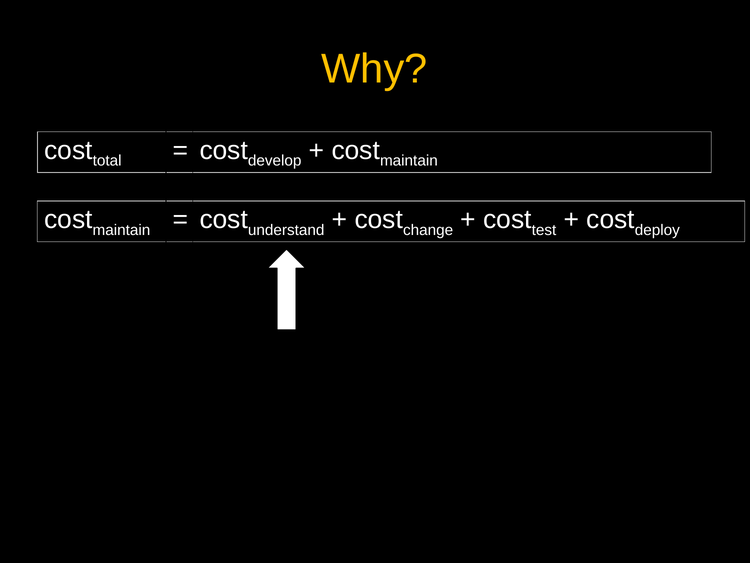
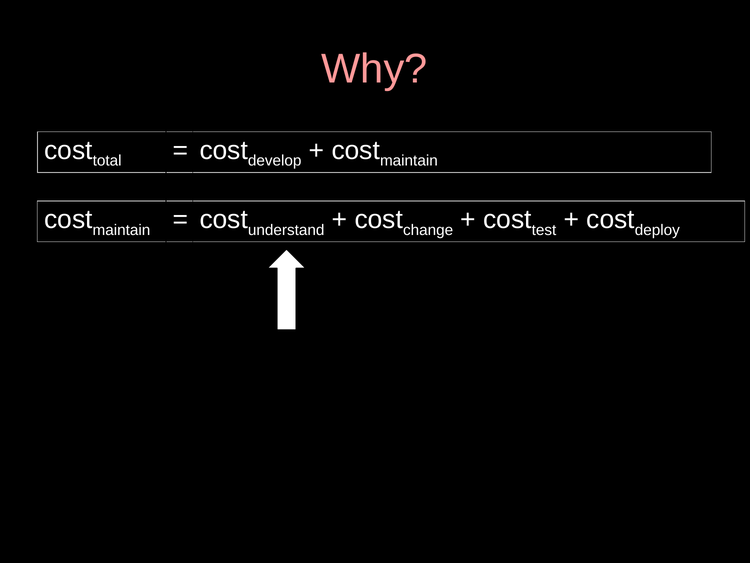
Why colour: yellow -> pink (374, 69)
